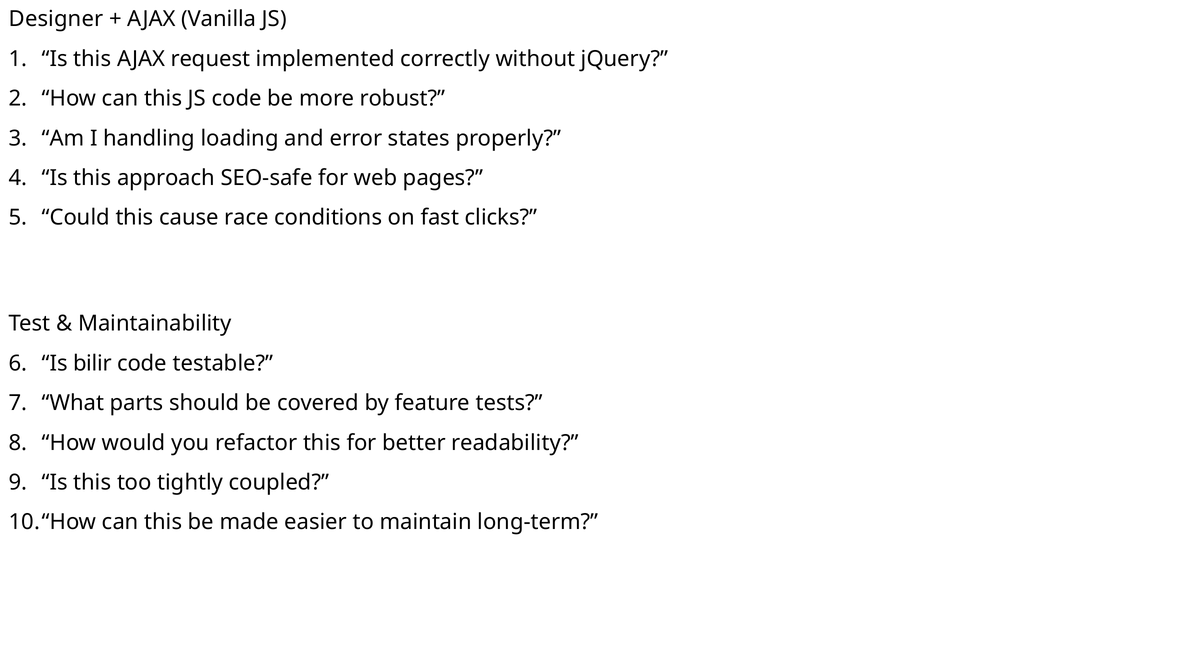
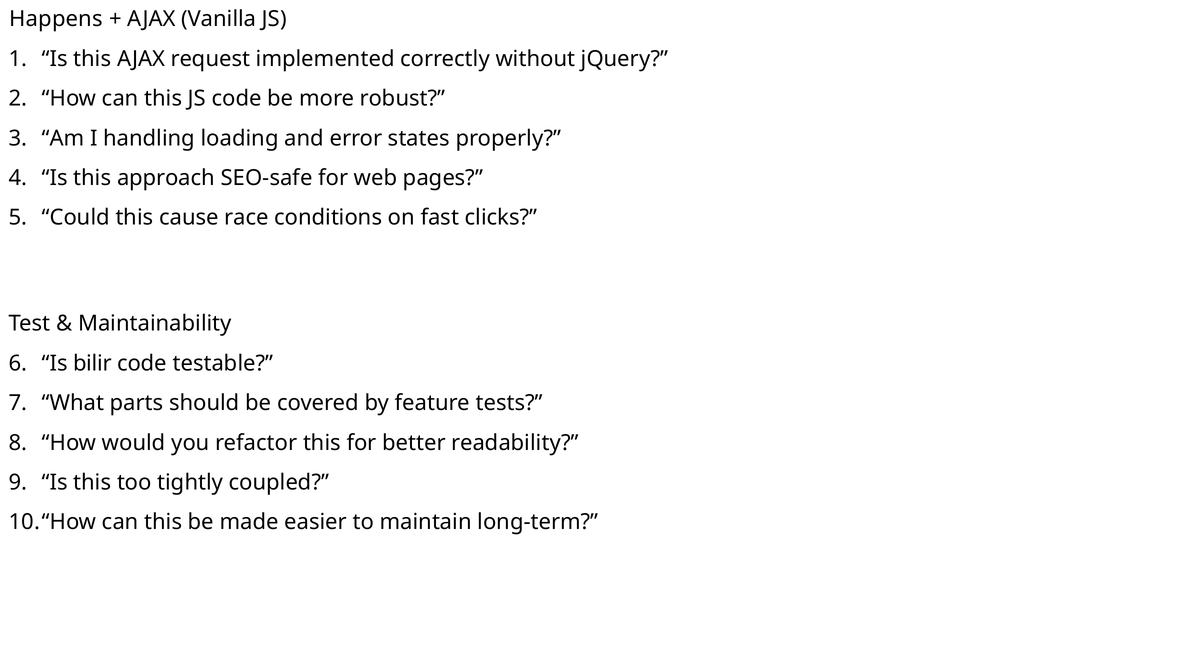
Designer: Designer -> Happens (56, 19)
